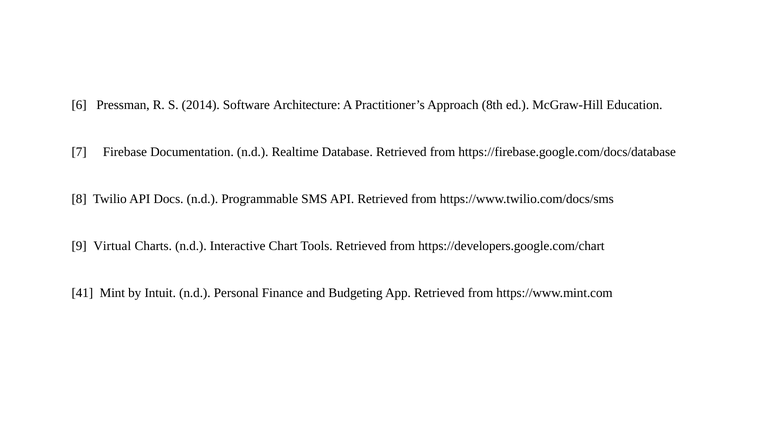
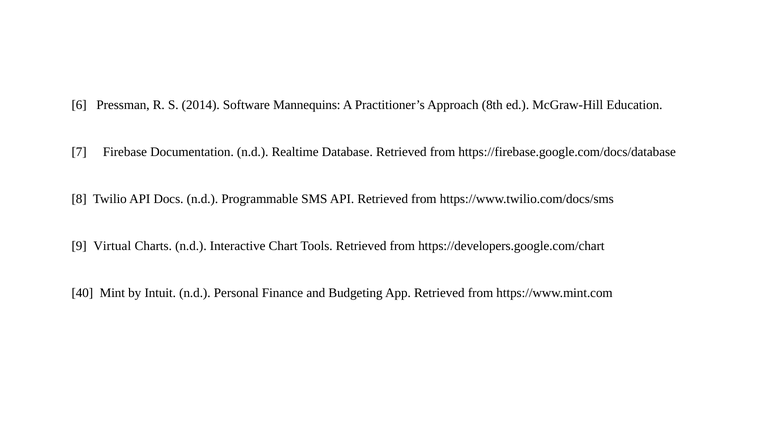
Architecture: Architecture -> Mannequins (307, 105)
41: 41 -> 40 (82, 293)
